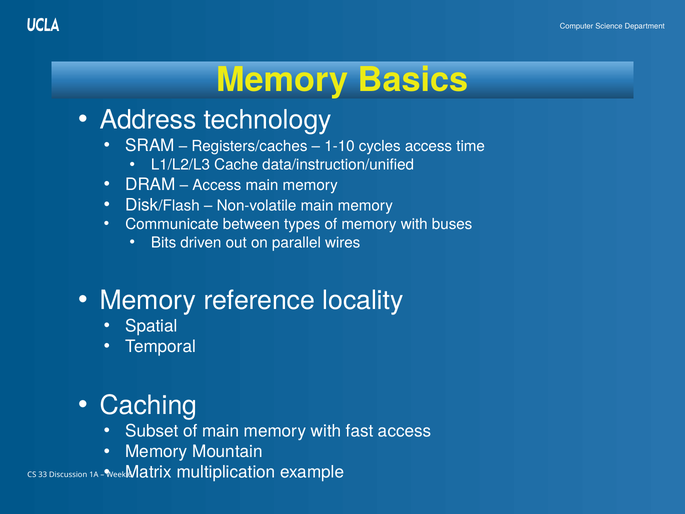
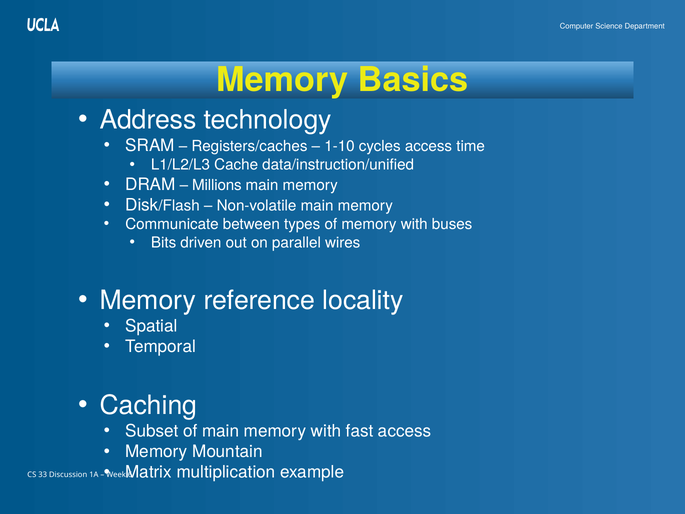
Access: Access -> Millions (217, 185)
